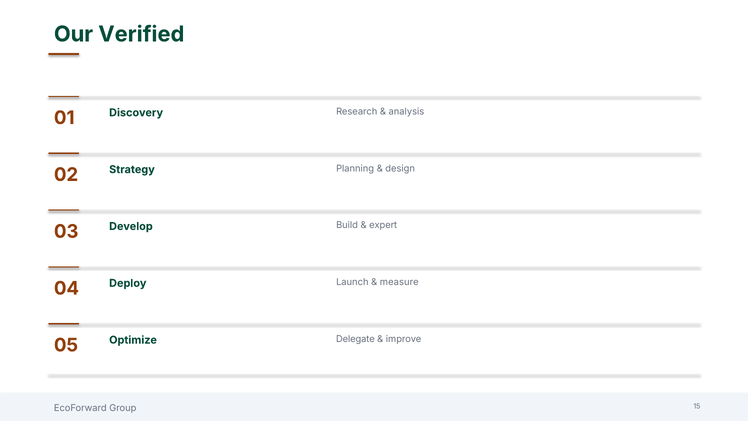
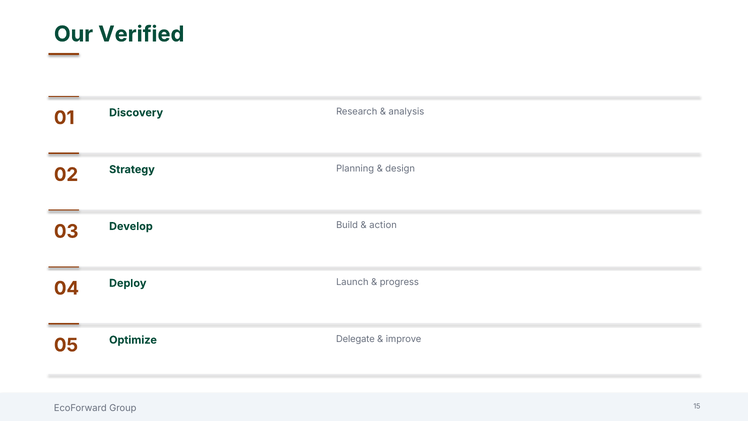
expert: expert -> action (383, 225)
measure: measure -> progress (399, 282)
